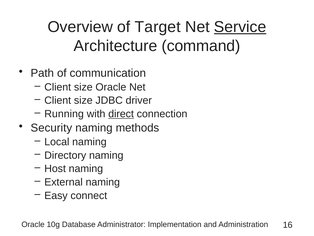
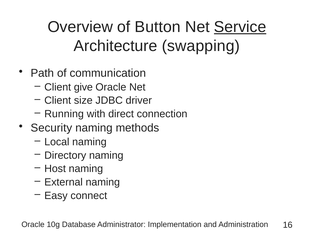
Target: Target -> Button (158, 27)
command: command -> swapping (201, 46)
size: size -> give (83, 87)
direct underline: present -> none (121, 114)
